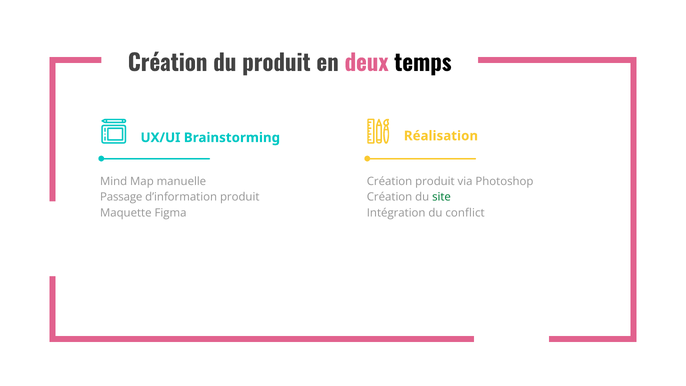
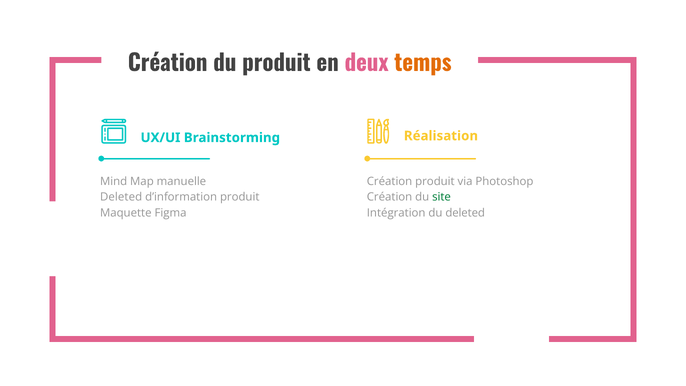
temps colour: black -> orange (423, 63)
Passage: Passage -> Deleted (121, 197)
du conflict: conflict -> deleted (465, 213)
